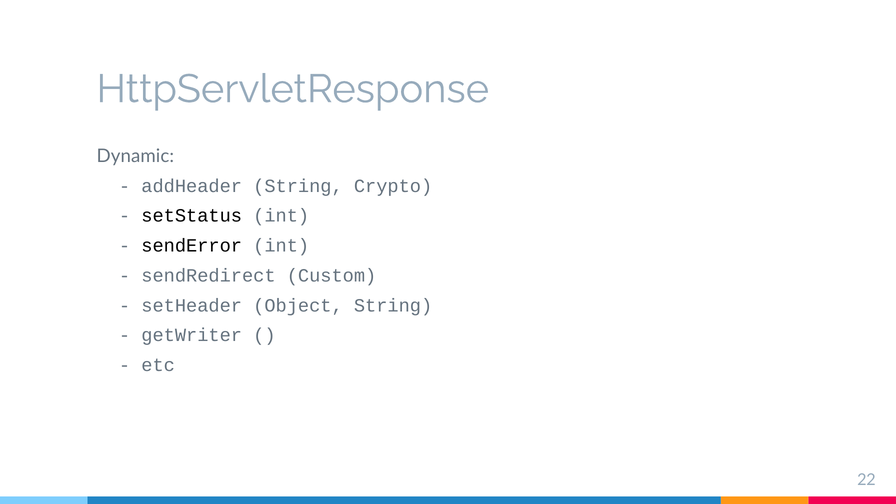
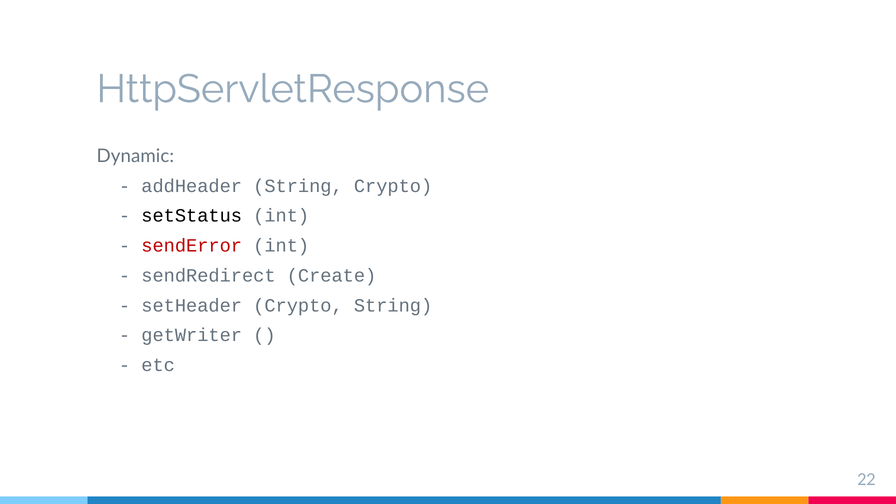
sendError colour: black -> red (192, 246)
Custom: Custom -> Create (332, 276)
setHeader Object: Object -> Crypto (298, 305)
